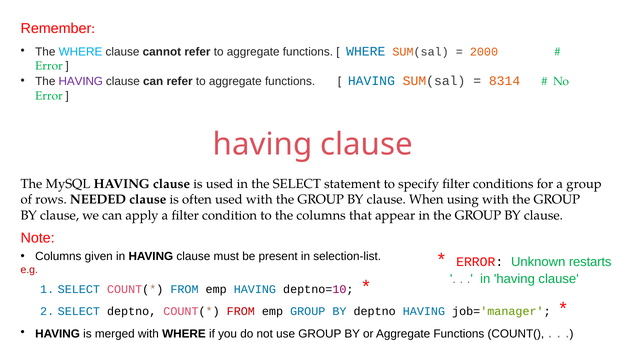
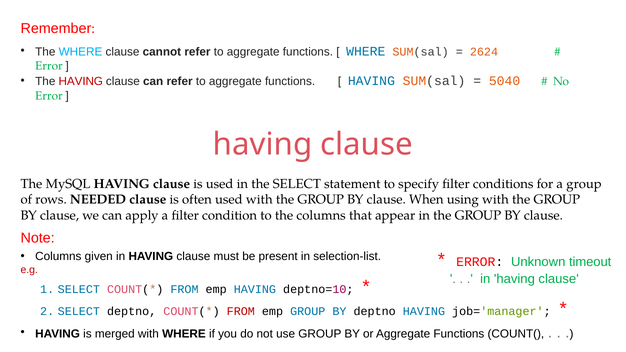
2000: 2000 -> 2624 (484, 52)
HAVING colour: purple -> red (81, 81)
8314: 8314 -> 5040 (505, 81)
restarts: restarts -> timeout (590, 262)
